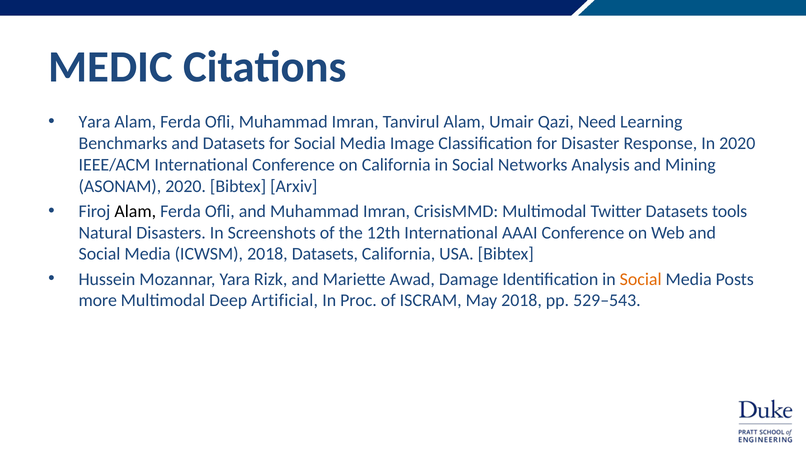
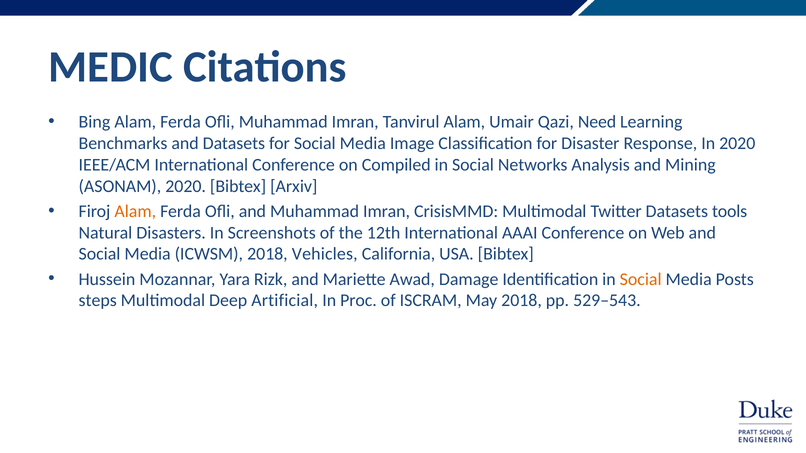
Yara: Yara -> Bing (94, 122)
on California: California -> Compiled (396, 165)
Alam colour: black -> orange (135, 211)
2018 Datasets: Datasets -> Vehicles (325, 254)
more: more -> steps (98, 301)
